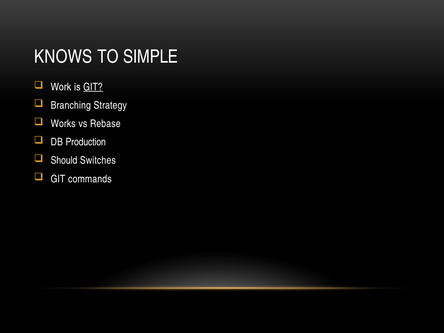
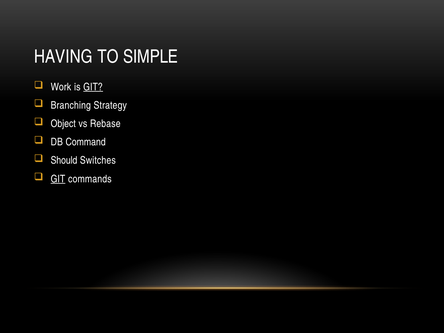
KNOWS: KNOWS -> HAVING (63, 57)
Works: Works -> Object (63, 124)
Production: Production -> Command (86, 142)
GIT underline: none -> present (58, 179)
